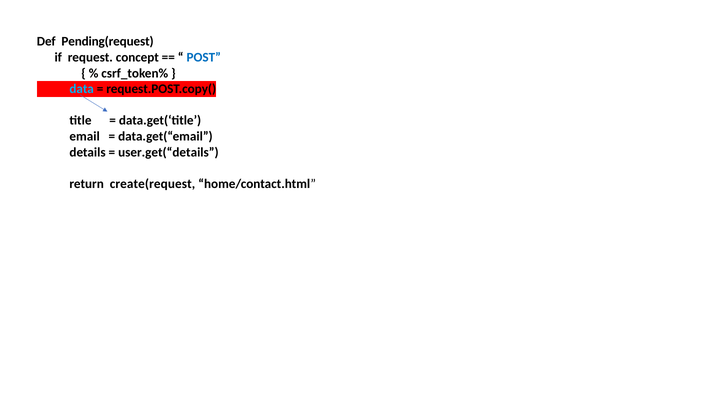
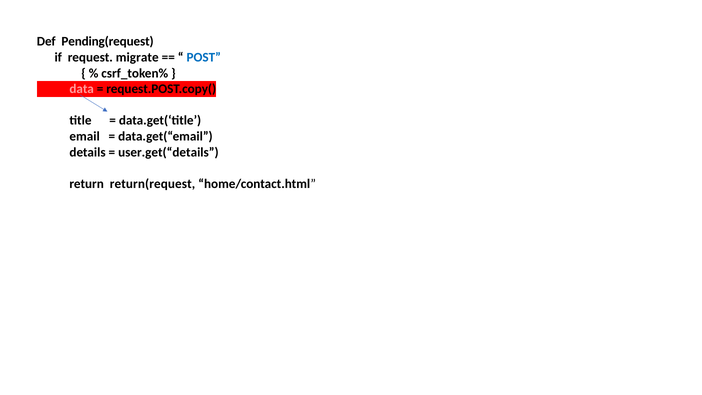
concept: concept -> migrate (137, 57)
data colour: light blue -> pink (82, 89)
create(request: create(request -> return(request (153, 184)
